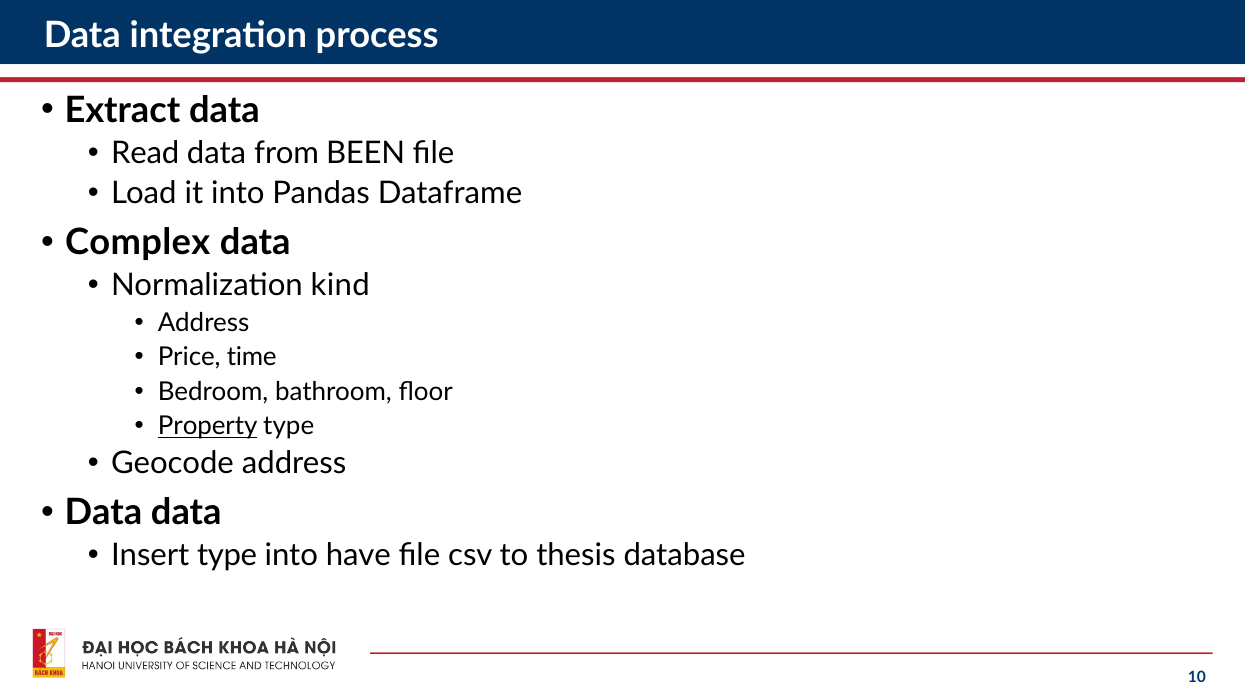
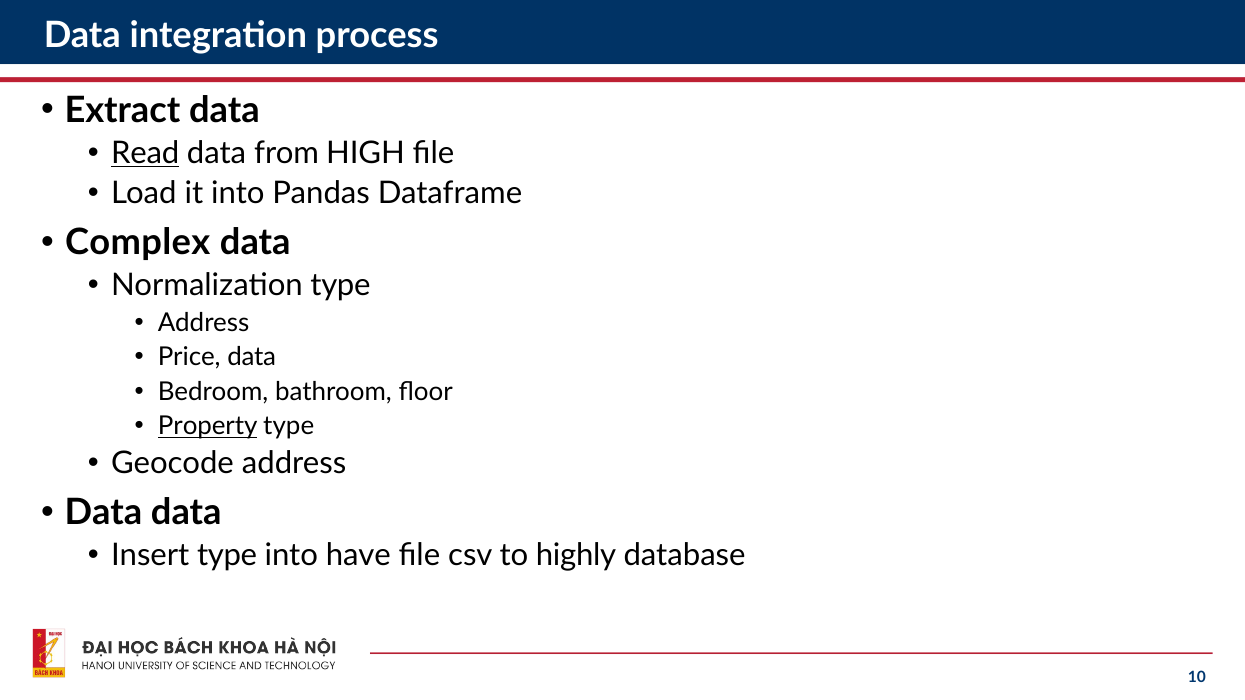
Read underline: none -> present (145, 153)
BEEN: BEEN -> HIGH (365, 153)
Normalization kind: kind -> type (340, 286)
Price time: time -> data (252, 357)
thesis: thesis -> highly (576, 556)
